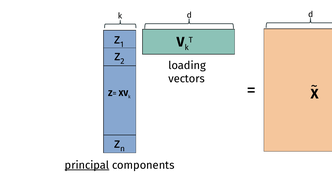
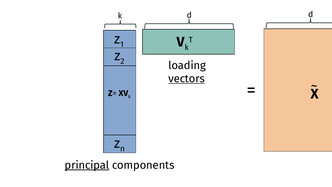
vectors underline: none -> present (187, 79)
